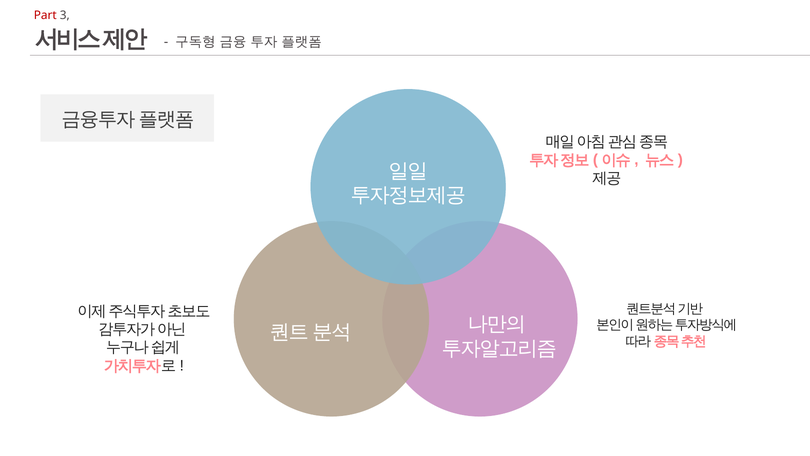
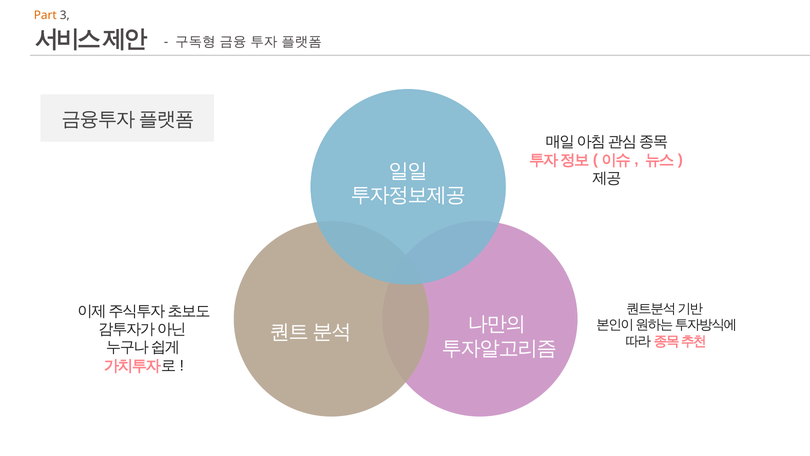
Part colour: red -> orange (45, 15)
